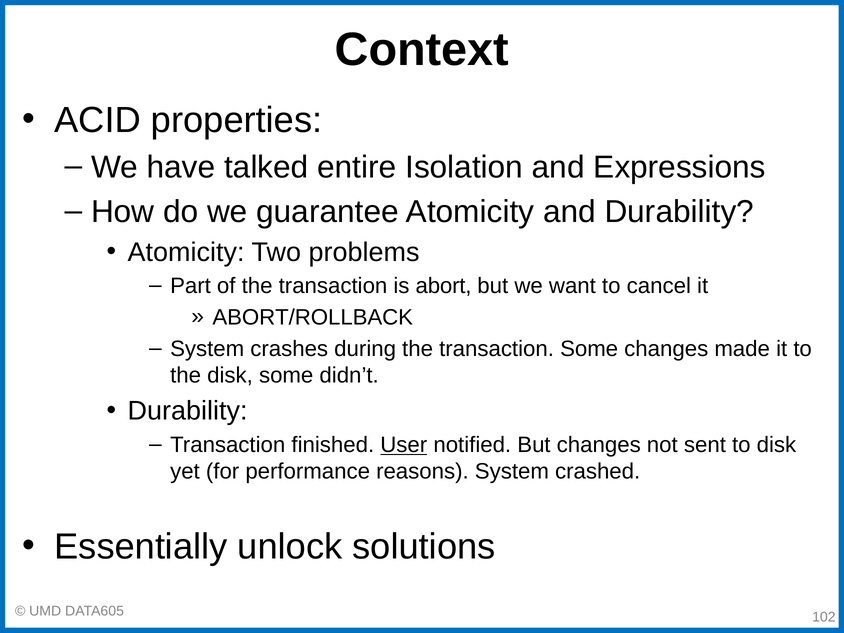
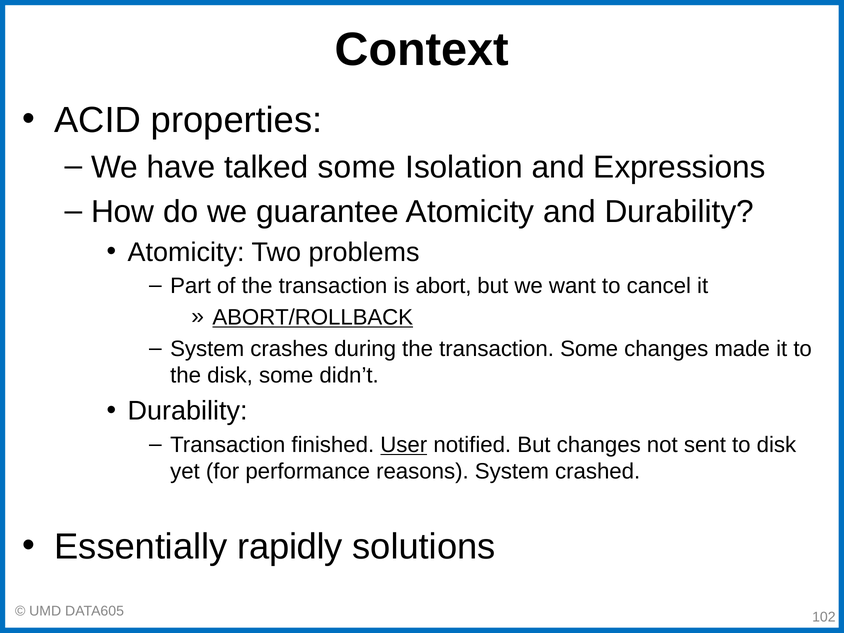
talked entire: entire -> some (357, 167)
ABORT/ROLLBACK underline: none -> present (313, 317)
unlock: unlock -> rapidly (290, 547)
